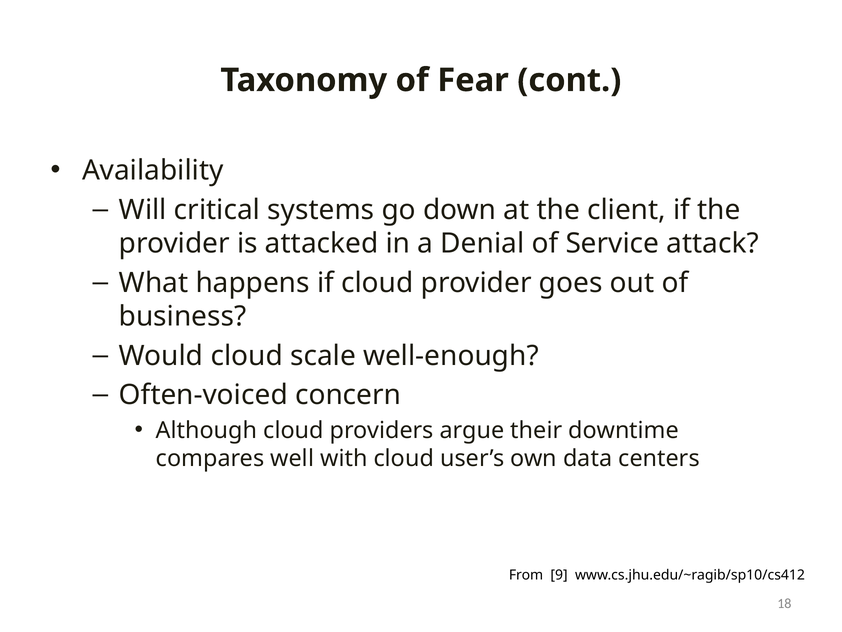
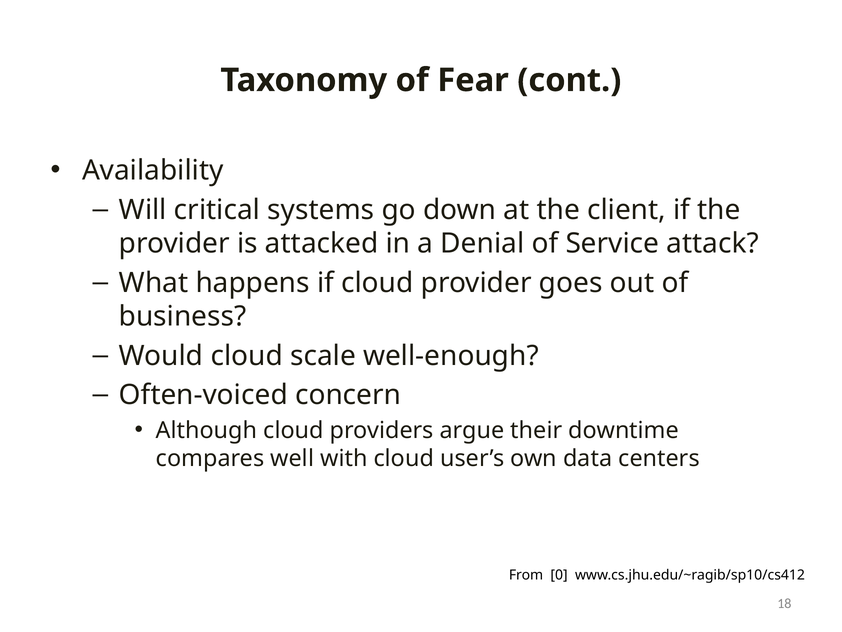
9: 9 -> 0 (559, 575)
